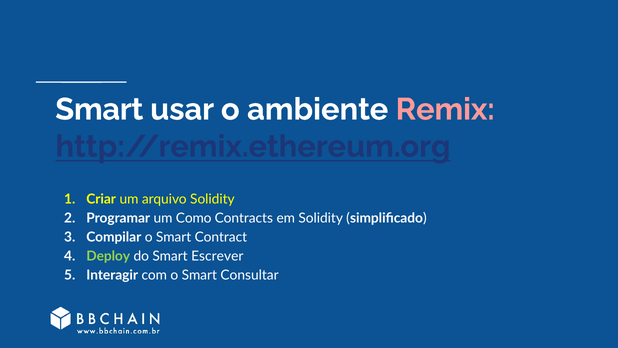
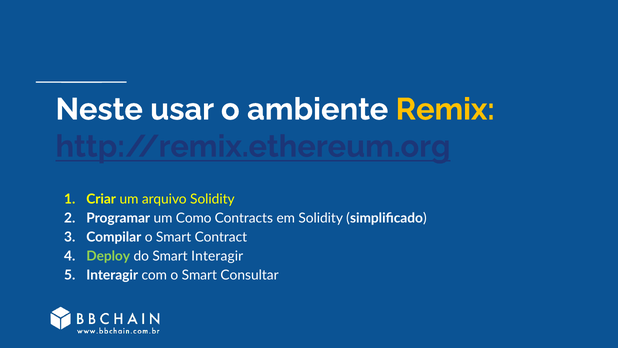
Smart: Smart -> Neste (99, 109)
Remix colour: pink -> yellow (445, 109)
Smart Escrever: Escrever -> Interagir (217, 256)
